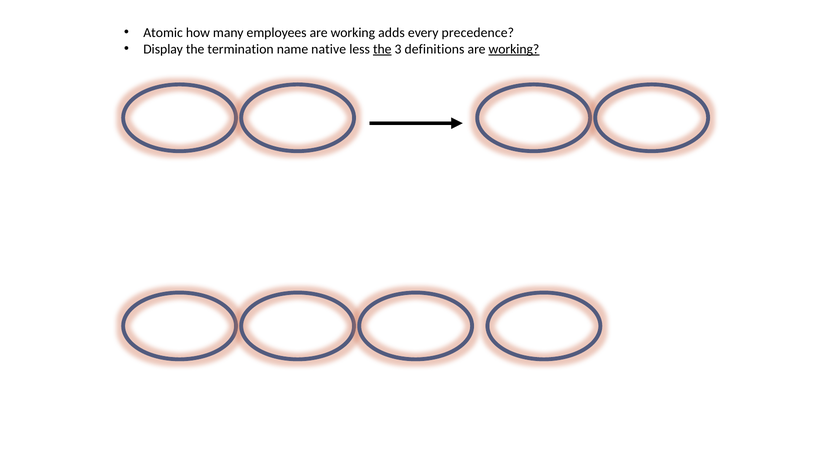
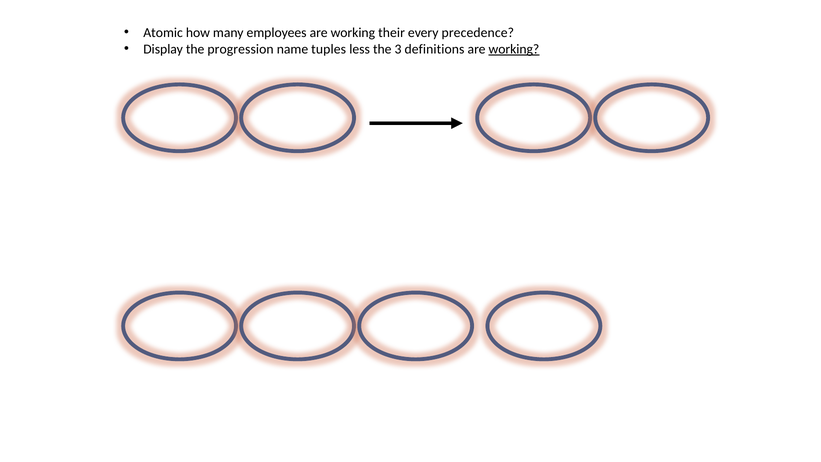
adds: adds -> their (392, 33)
termination: termination -> progression (241, 49)
native: native -> tuples (329, 49)
the underline: present -> none (382, 49)
